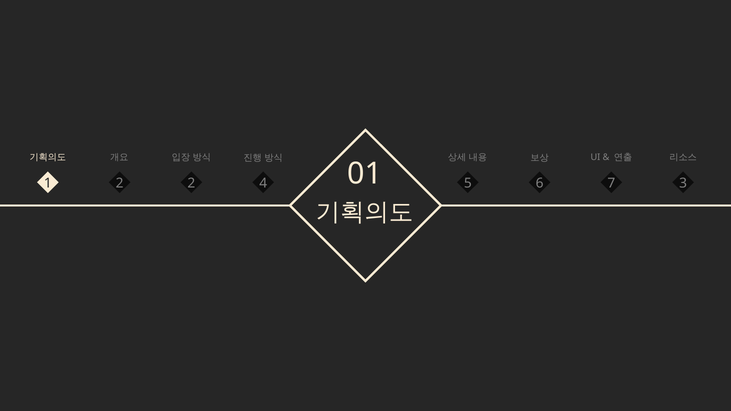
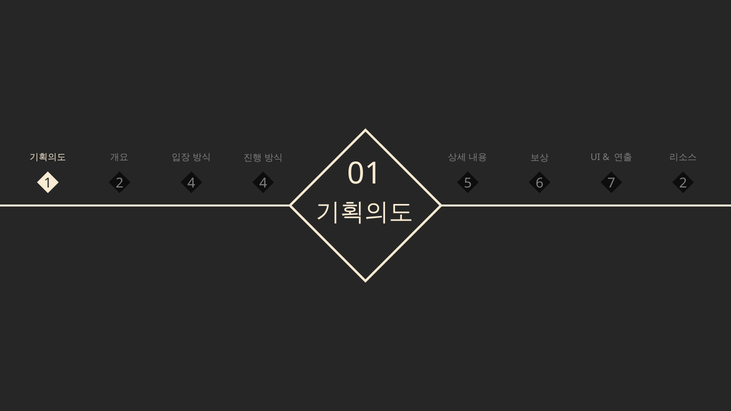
2 2: 2 -> 4 (191, 183)
4 3: 3 -> 2 (683, 183)
